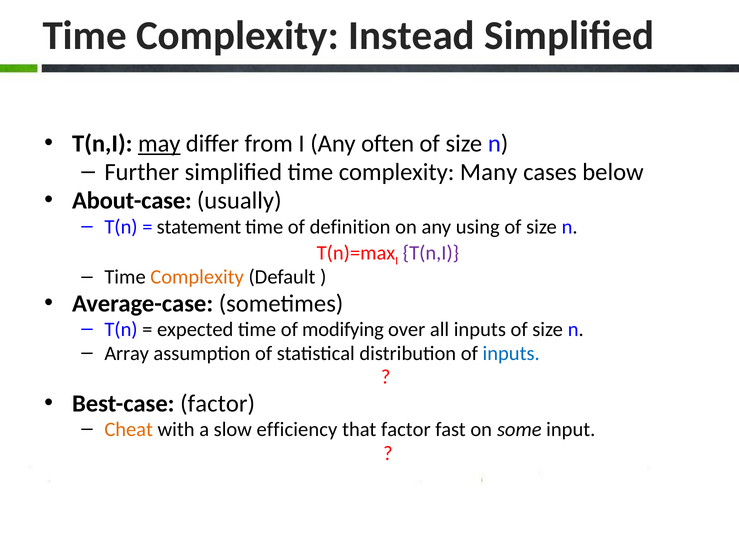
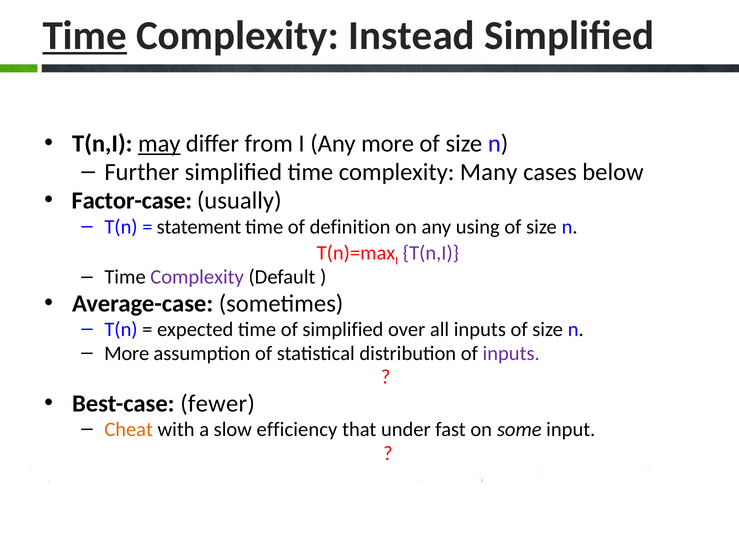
Time underline: none -> present (85, 36)
Any often: often -> more (388, 144)
About-case: About-case -> Factor-case (132, 201)
Complexity colour: orange -> purple (197, 277)
of modifying: modifying -> simplified (343, 330)
Array: Array -> More (127, 353)
inputs colour: blue -> purple (511, 353)
Best-case factor: factor -> fewer (218, 404)
that factor: factor -> under (406, 430)
